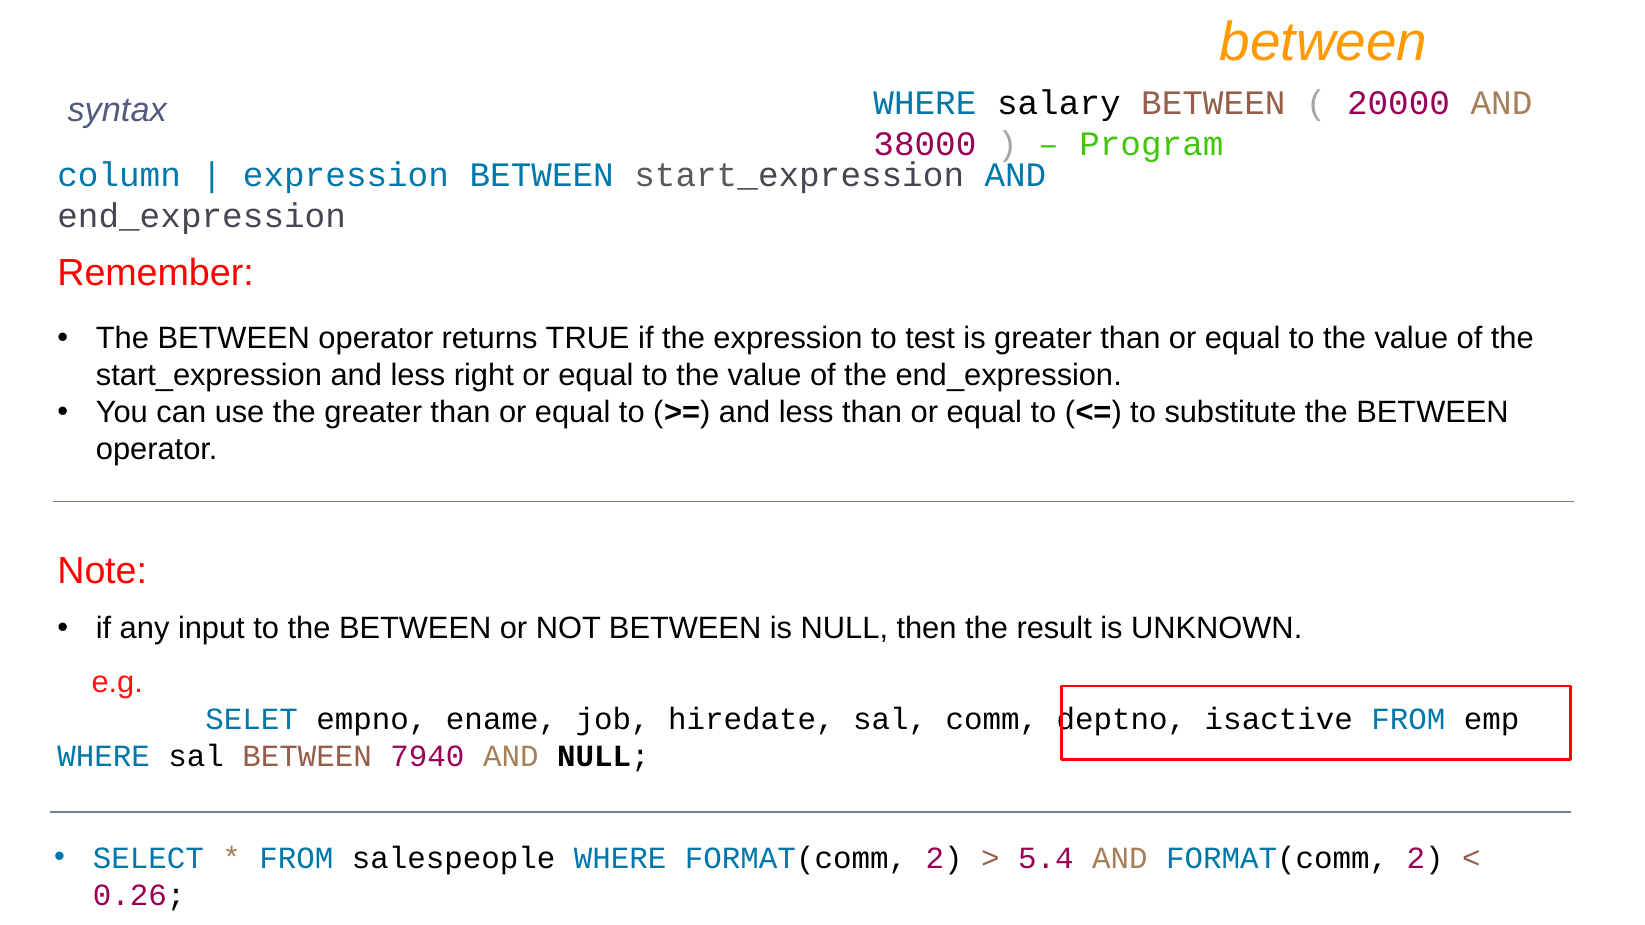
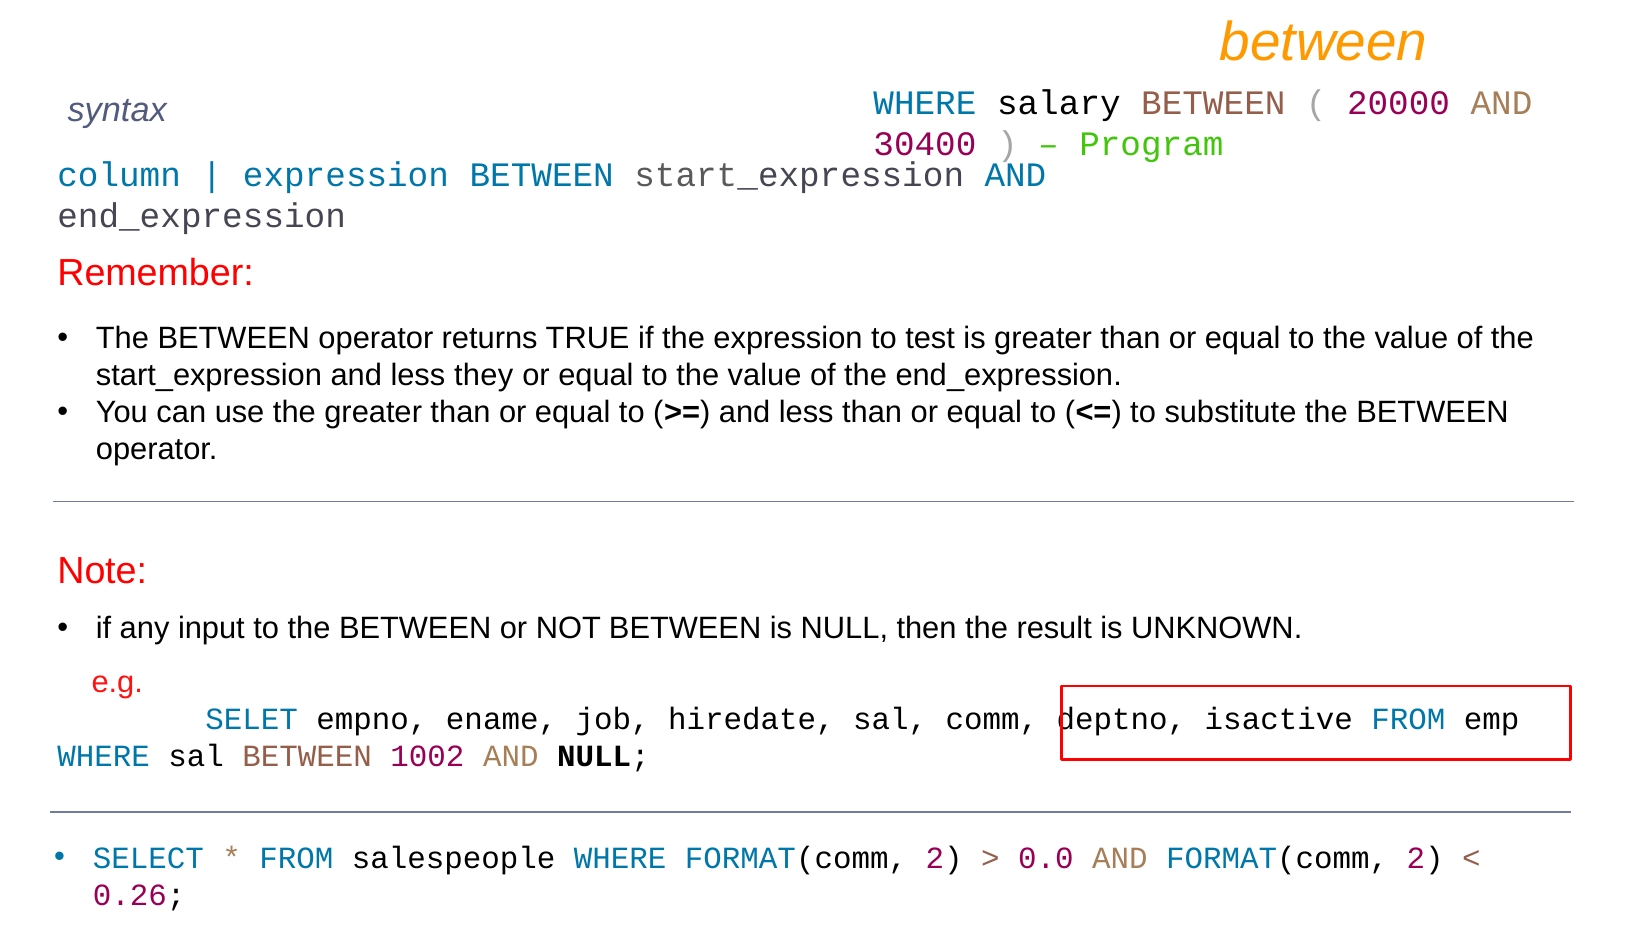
38000: 38000 -> 30400 (925, 144)
right: right -> they (484, 376)
7940: 7940 -> 1002 (427, 756)
5.4: 5.4 -> 0.0 (1046, 859)
